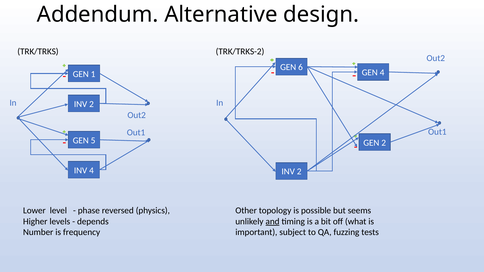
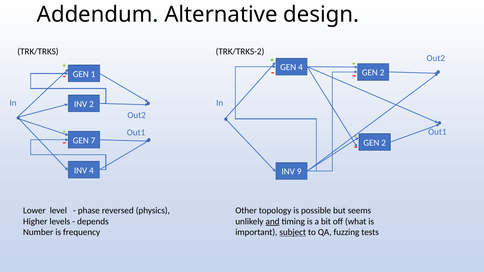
GEN 6: 6 -> 4 (301, 67)
4: 4 -> 2 (382, 73)
5: 5 -> 7 (93, 141)
2: 2 -> 9 (299, 172)
subject underline: none -> present (293, 232)
